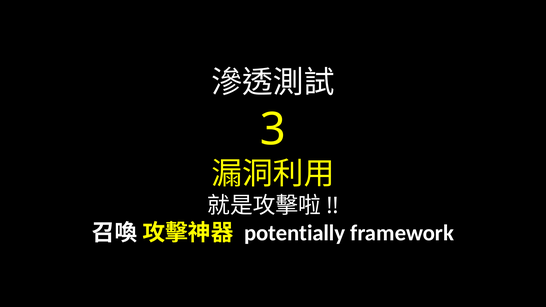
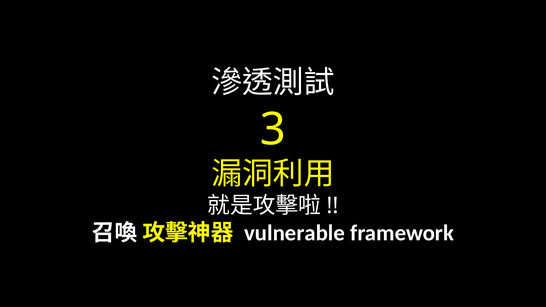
potentially: potentially -> vulnerable (295, 233)
